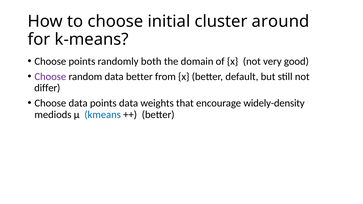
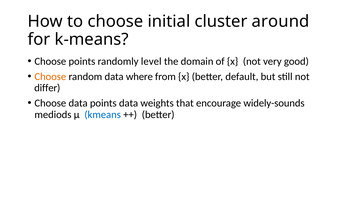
both: both -> level (151, 61)
Choose colour: purple -> orange (50, 77)
data better: better -> where (139, 77)
widely-density: widely-density -> widely-sounds (274, 103)
